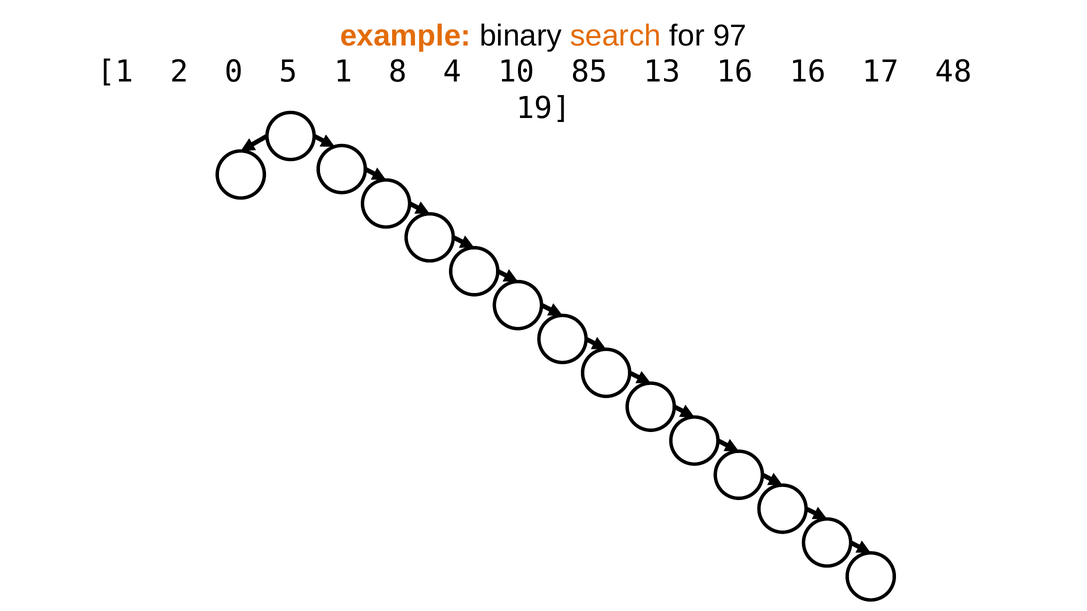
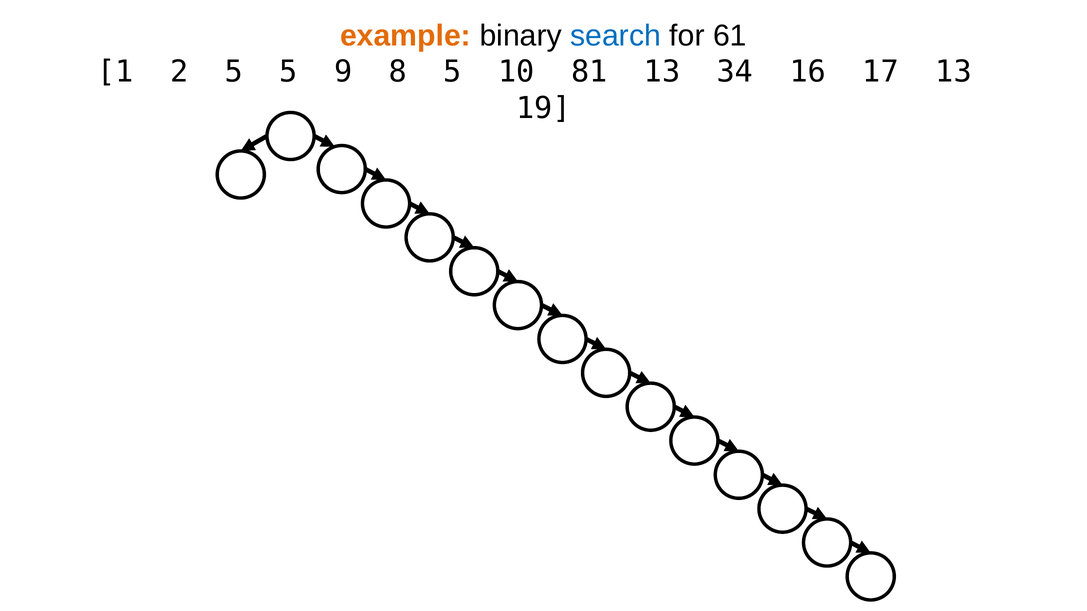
search colour: orange -> blue (616, 36)
for 97: 97 -> 61 (730, 36)
2 0: 0 -> 5 (234, 72)
5 1: 1 -> 9 (343, 72)
8 4: 4 -> 5 (453, 72)
10 85: 85 -> 81 (589, 72)
13 16: 16 -> 34 (735, 72)
17 48: 48 -> 13 (954, 72)
